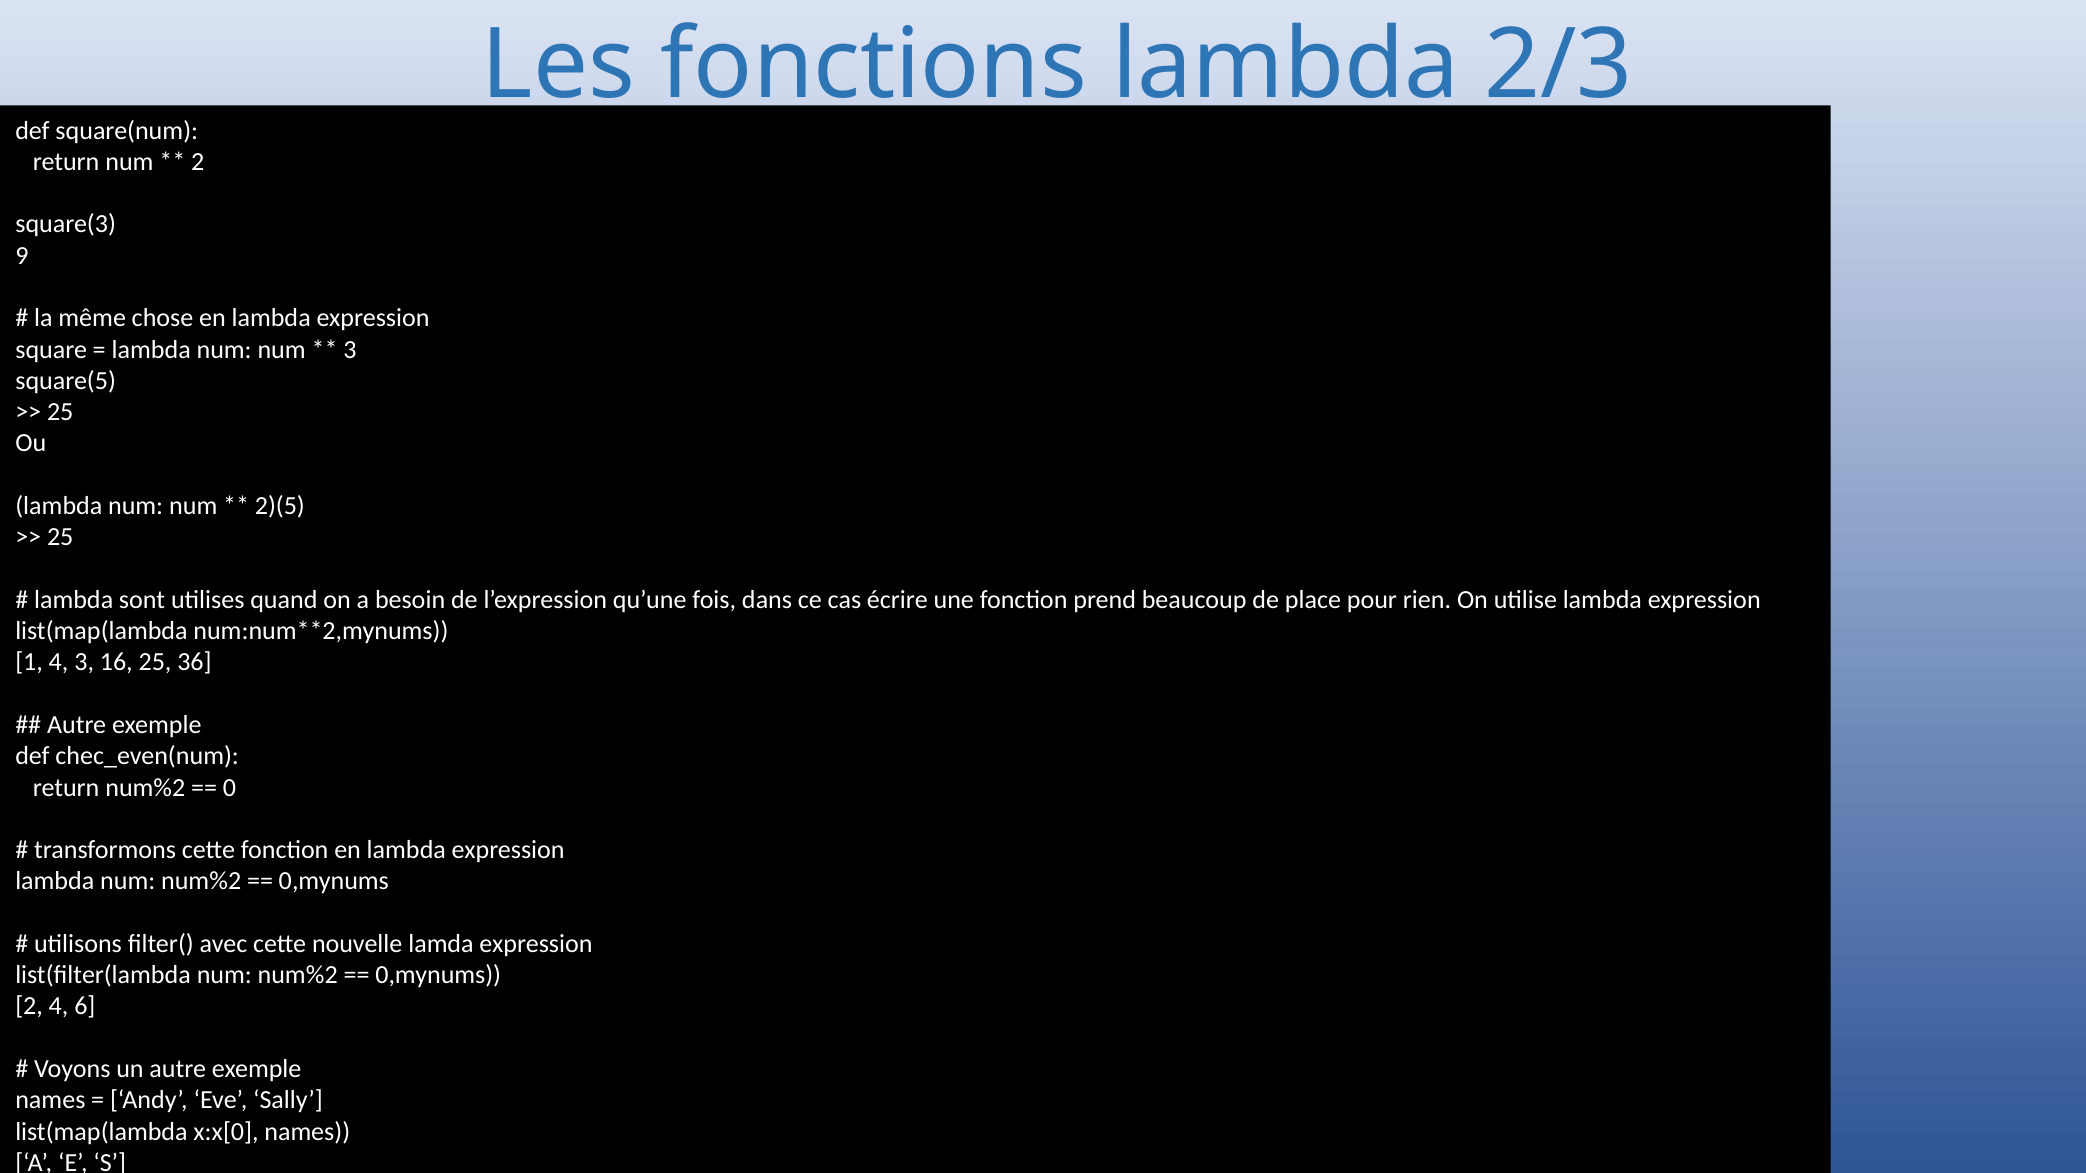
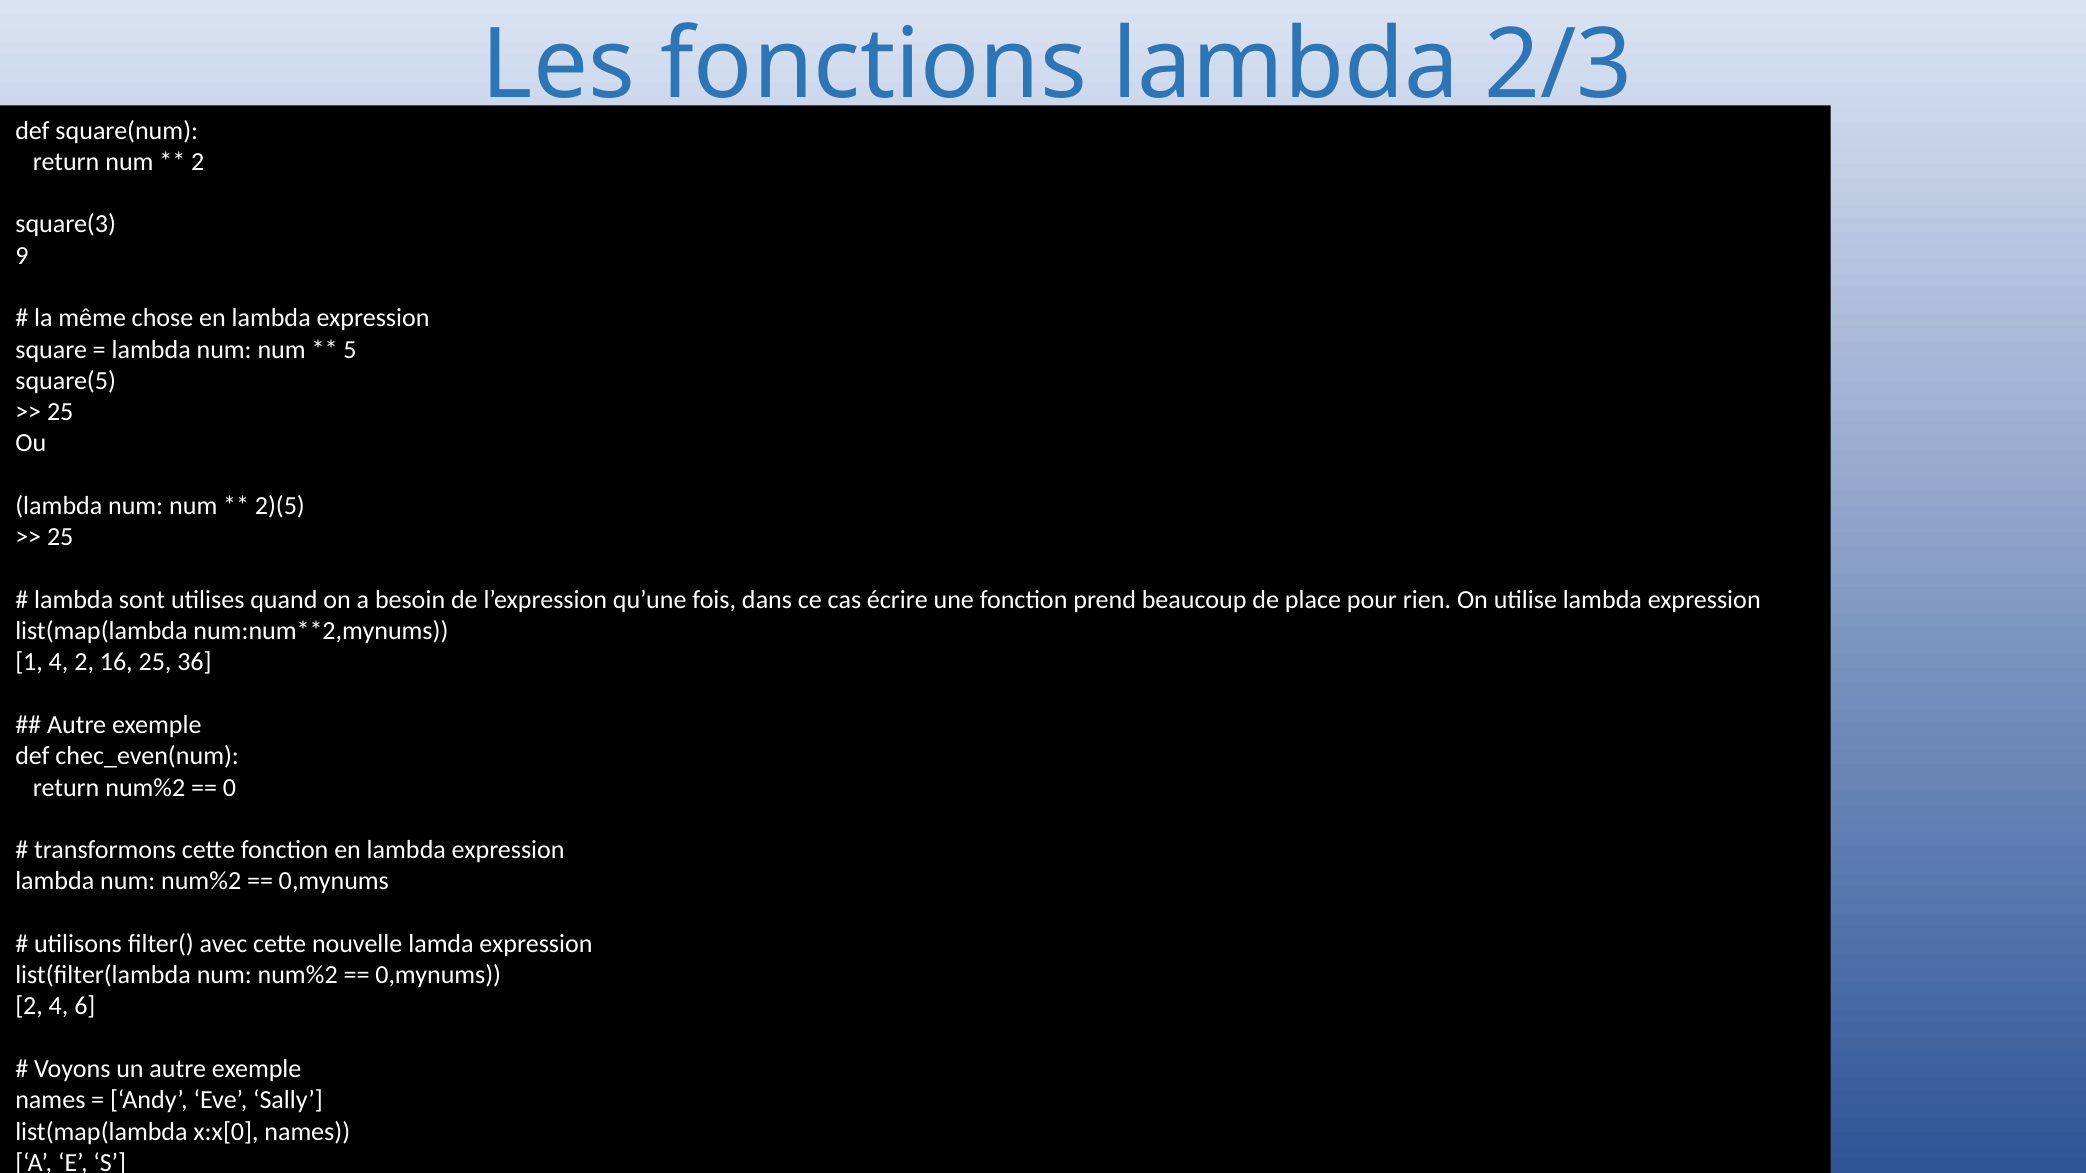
3: 3 -> 5 (350, 350)
4 3: 3 -> 2 (84, 663)
